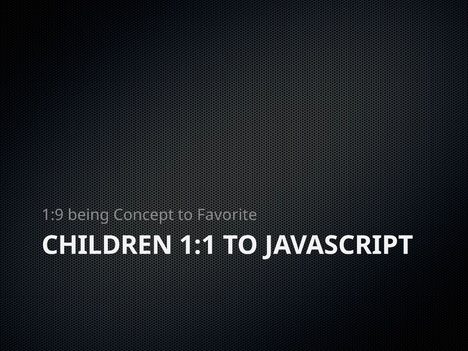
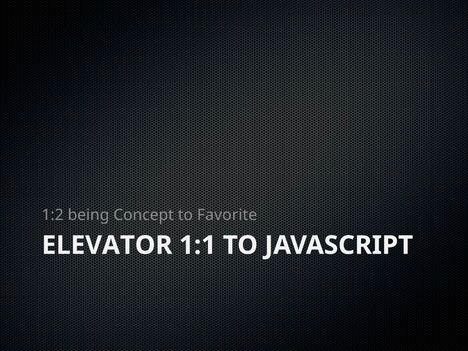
1:9: 1:9 -> 1:2 (53, 215)
CHILDREN: CHILDREN -> ELEVATOR (107, 245)
